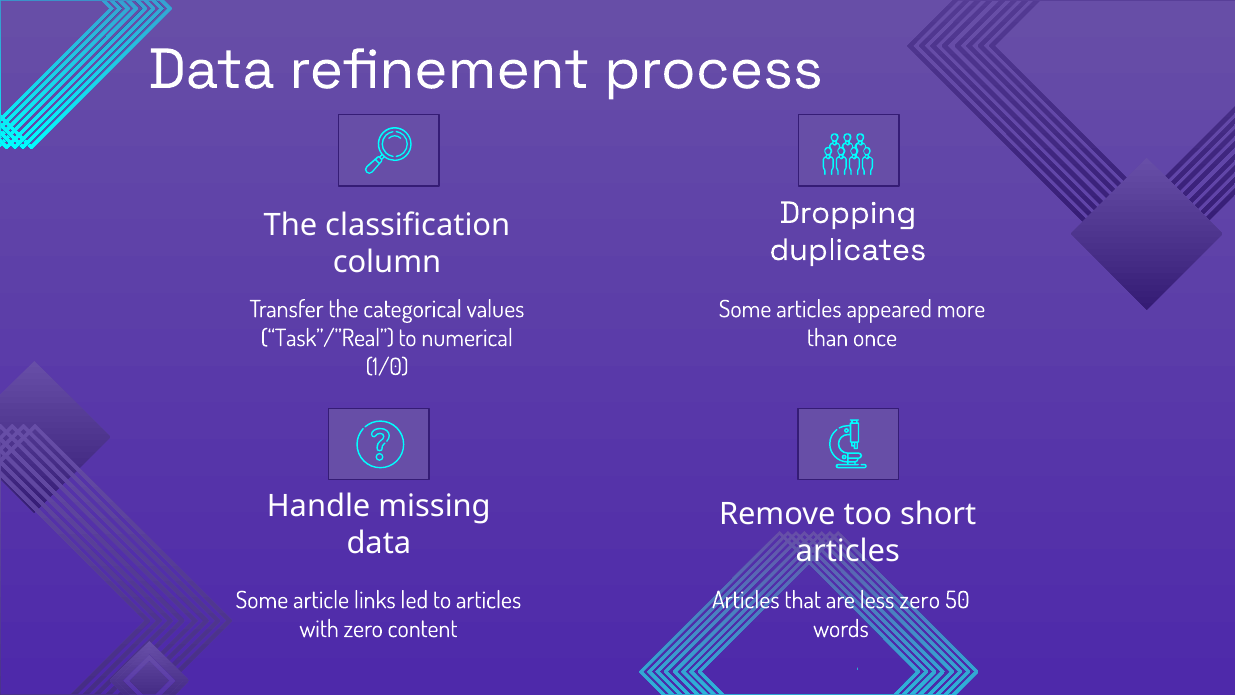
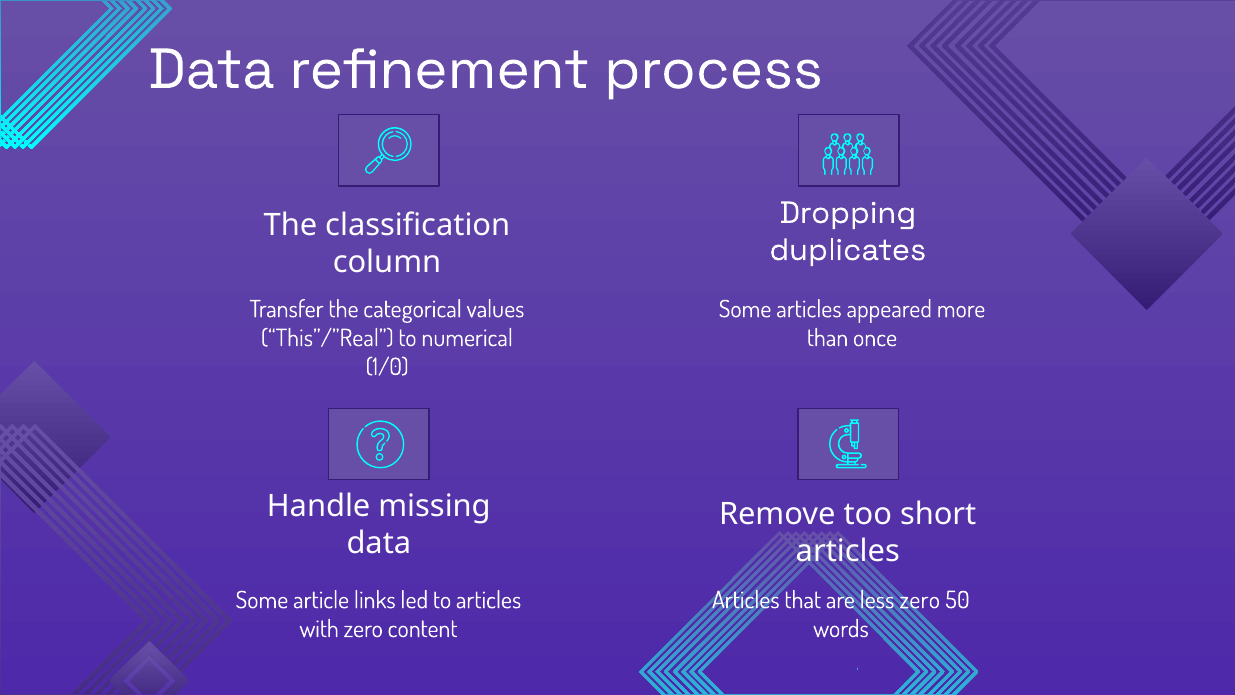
Task”/”Real: Task”/”Real -> This”/”Real (327, 338)
